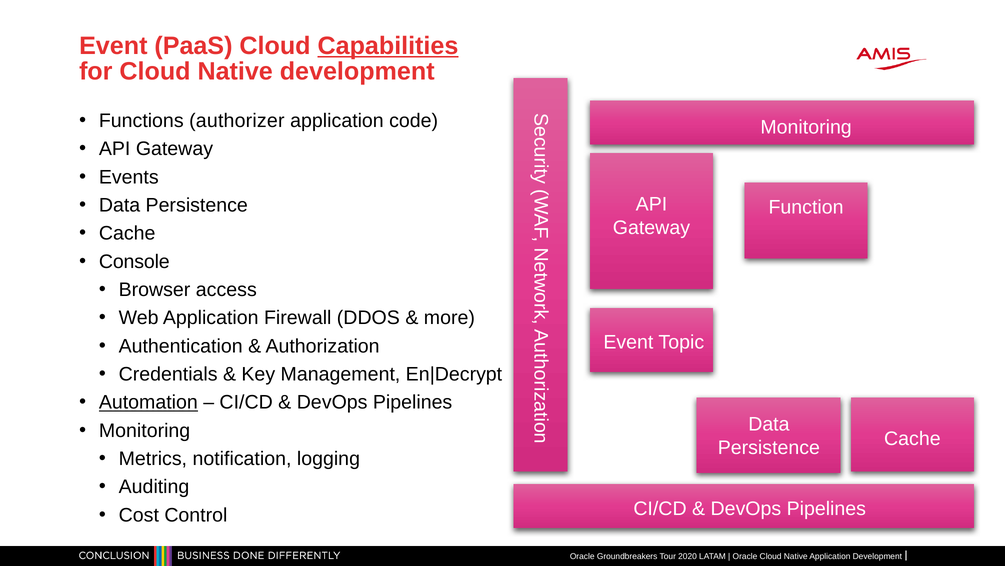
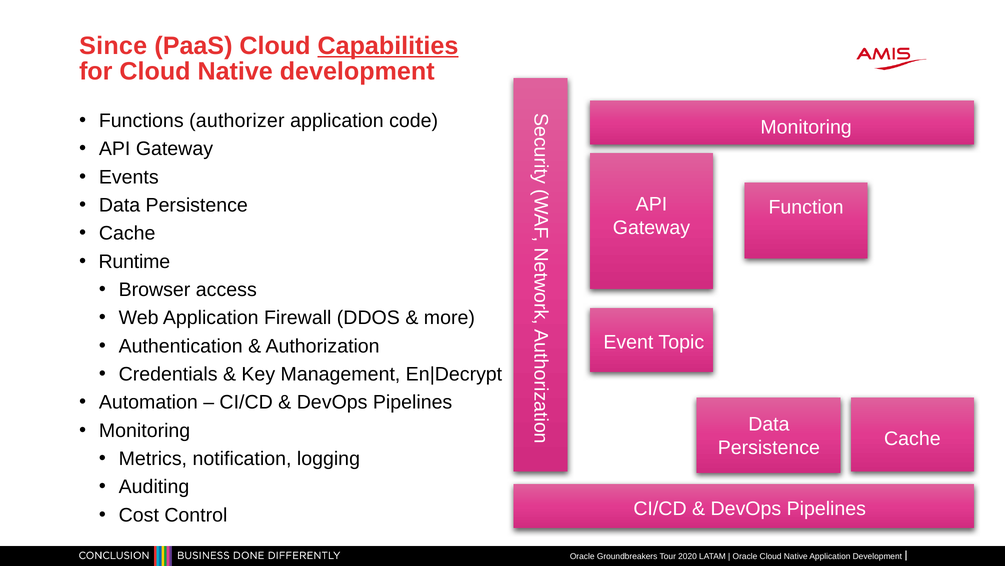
Event: Event -> Since (113, 46)
Console: Console -> Runtime (134, 261)
Automation underline: present -> none (148, 402)
